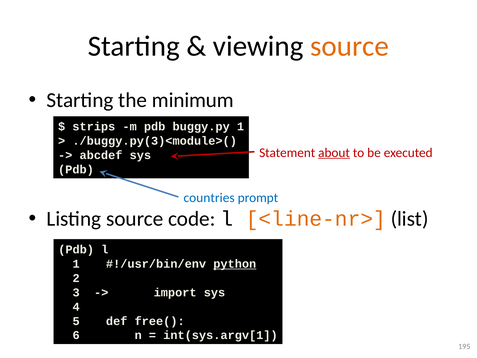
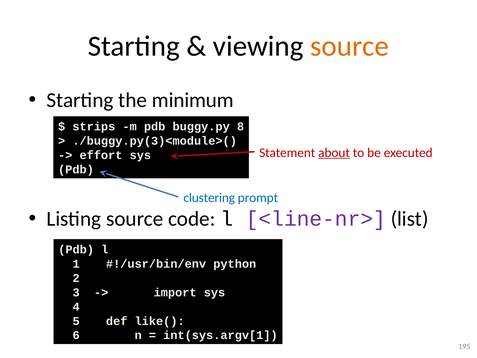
buggy.py 1: 1 -> 8 (241, 127)
abcdef: abcdef -> effort (101, 155)
countries: countries -> clustering (209, 198)
<line-nr> colour: orange -> purple (316, 219)
python underline: present -> none (235, 264)
free(: free( -> like( (160, 321)
